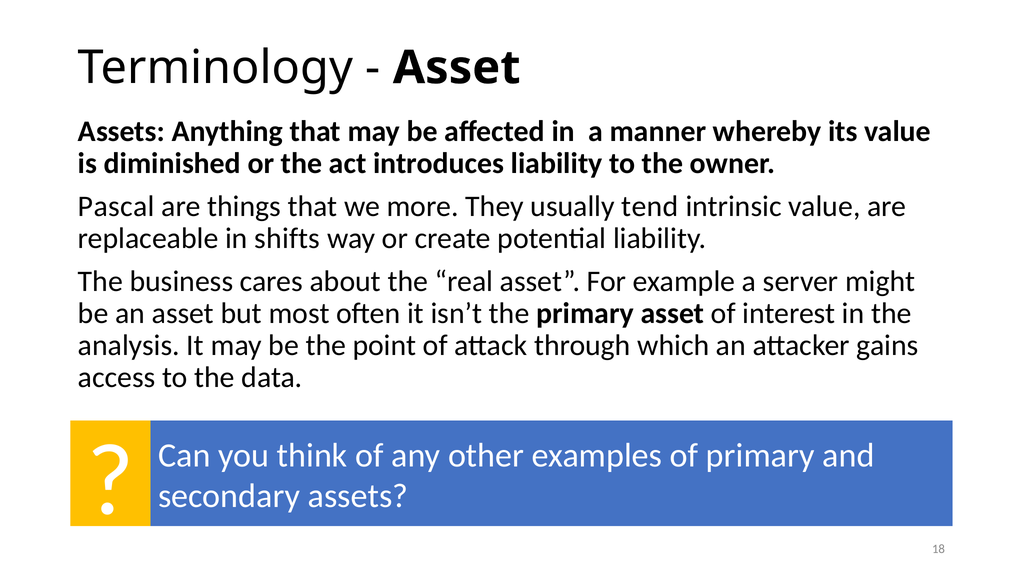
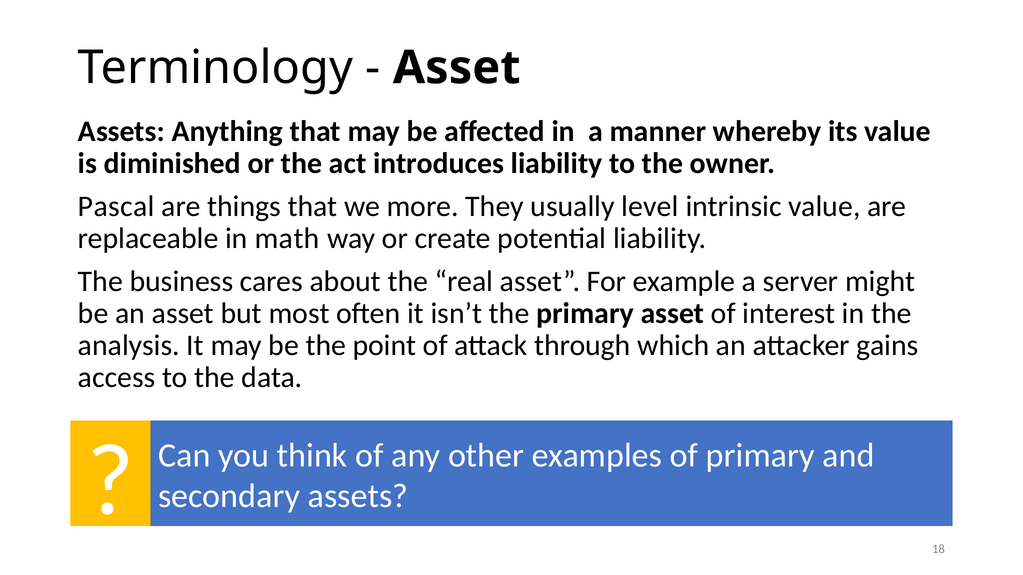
tend: tend -> level (650, 206)
shifts: shifts -> math (287, 239)
